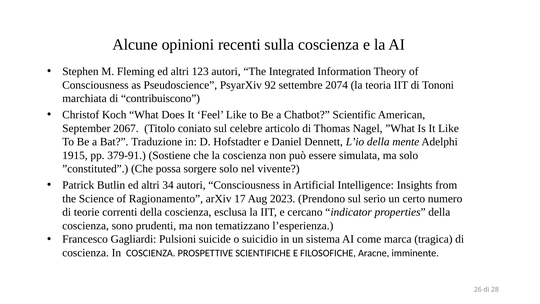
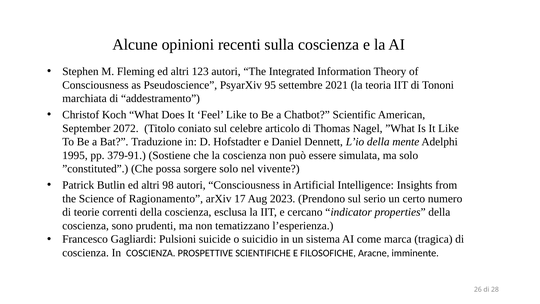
92: 92 -> 95 (270, 85)
2074: 2074 -> 2021 (337, 85)
contribuiscono: contribuiscono -> addestramento (160, 98)
2067: 2067 -> 2072 (126, 128)
1915: 1915 -> 1995 (75, 155)
34: 34 -> 98 (168, 185)
